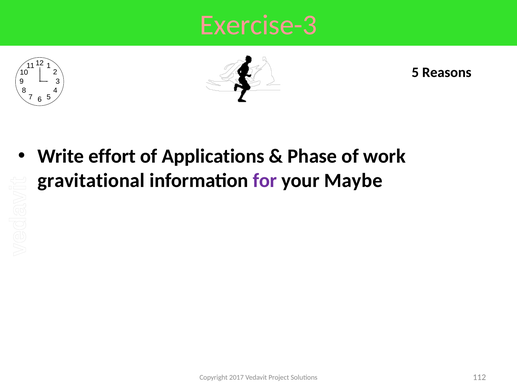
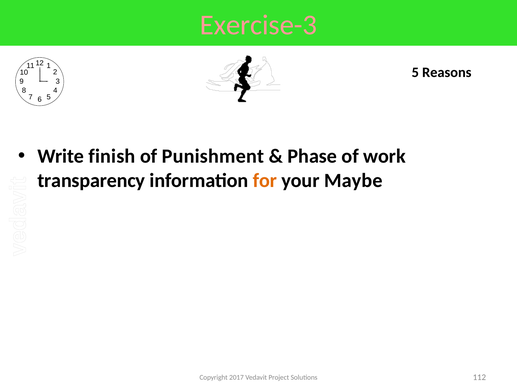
effort: effort -> finish (112, 156)
Applications: Applications -> Punishment (213, 156)
gravitational: gravitational -> transparency (91, 180)
for colour: purple -> orange (265, 180)
